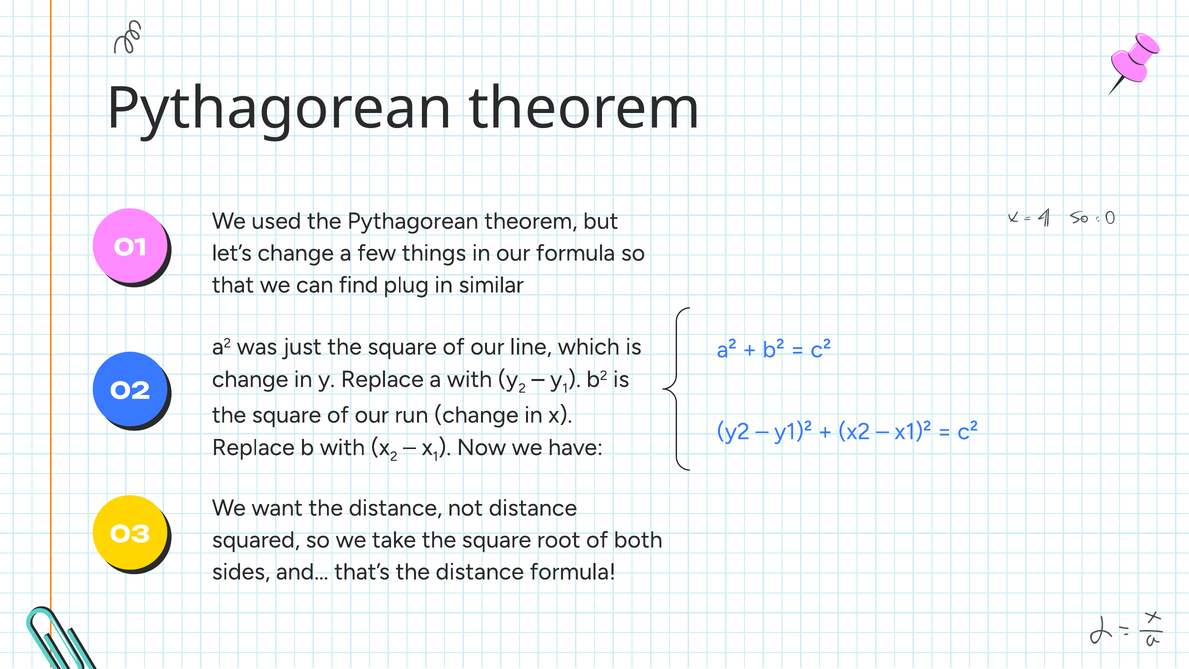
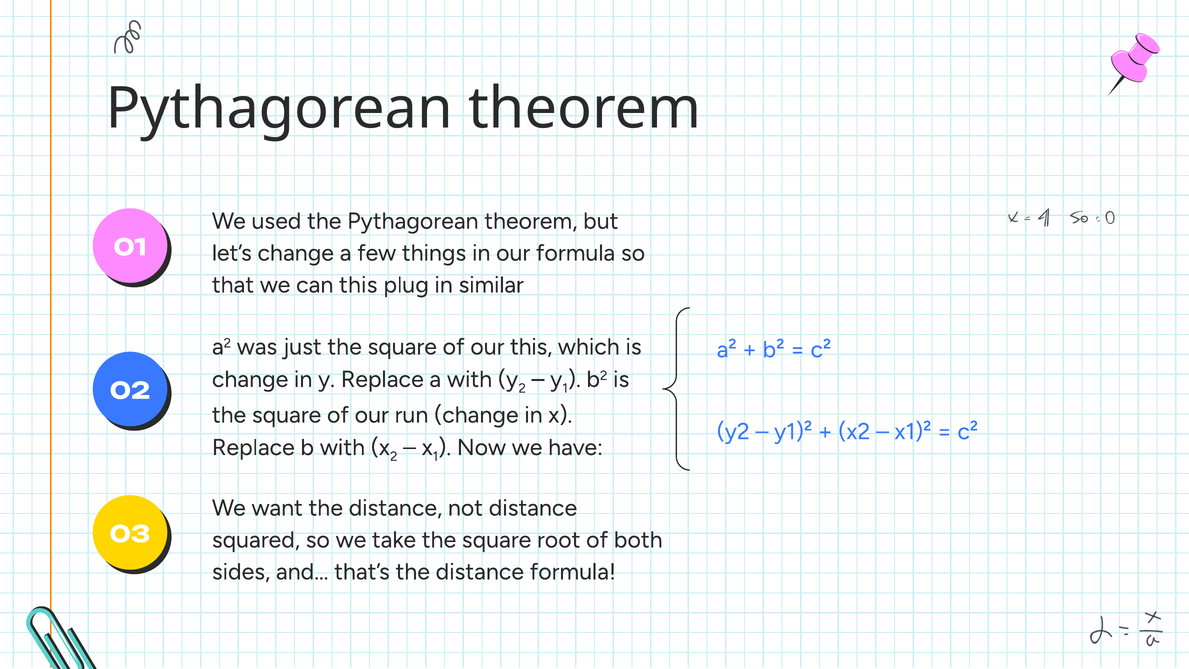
can find: find -> this (358, 285)
our line: line -> this (531, 347)
